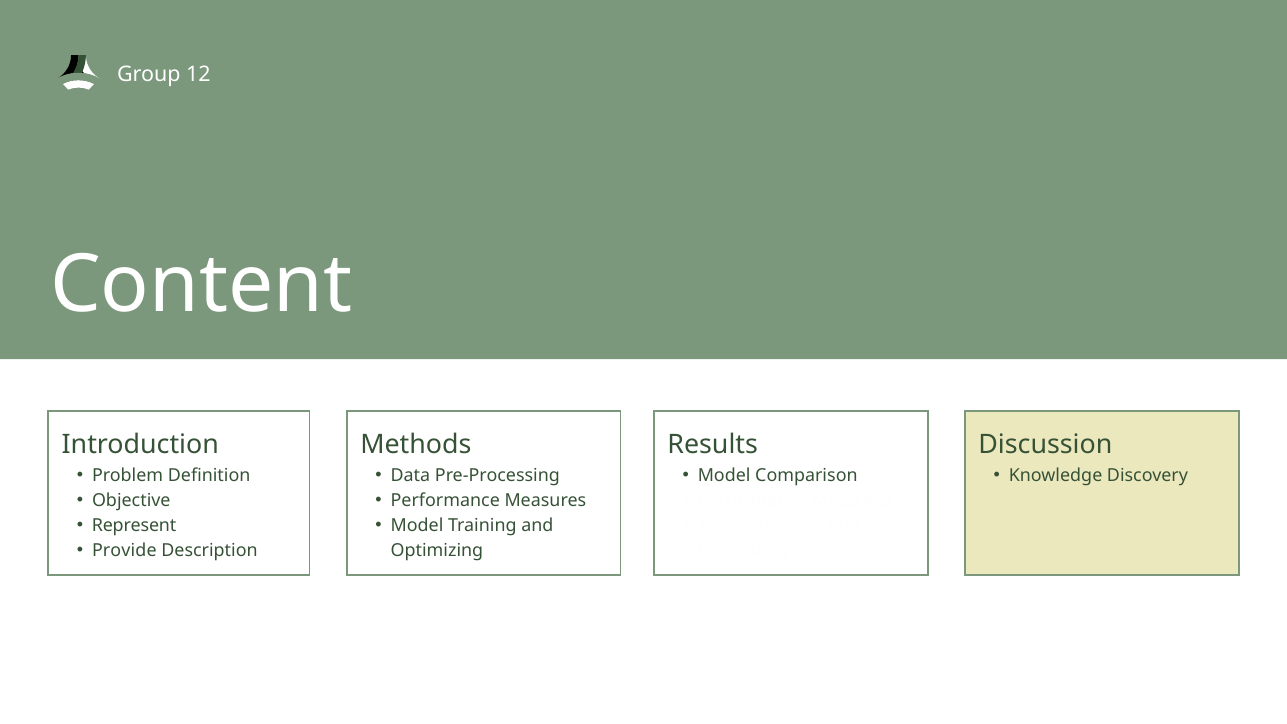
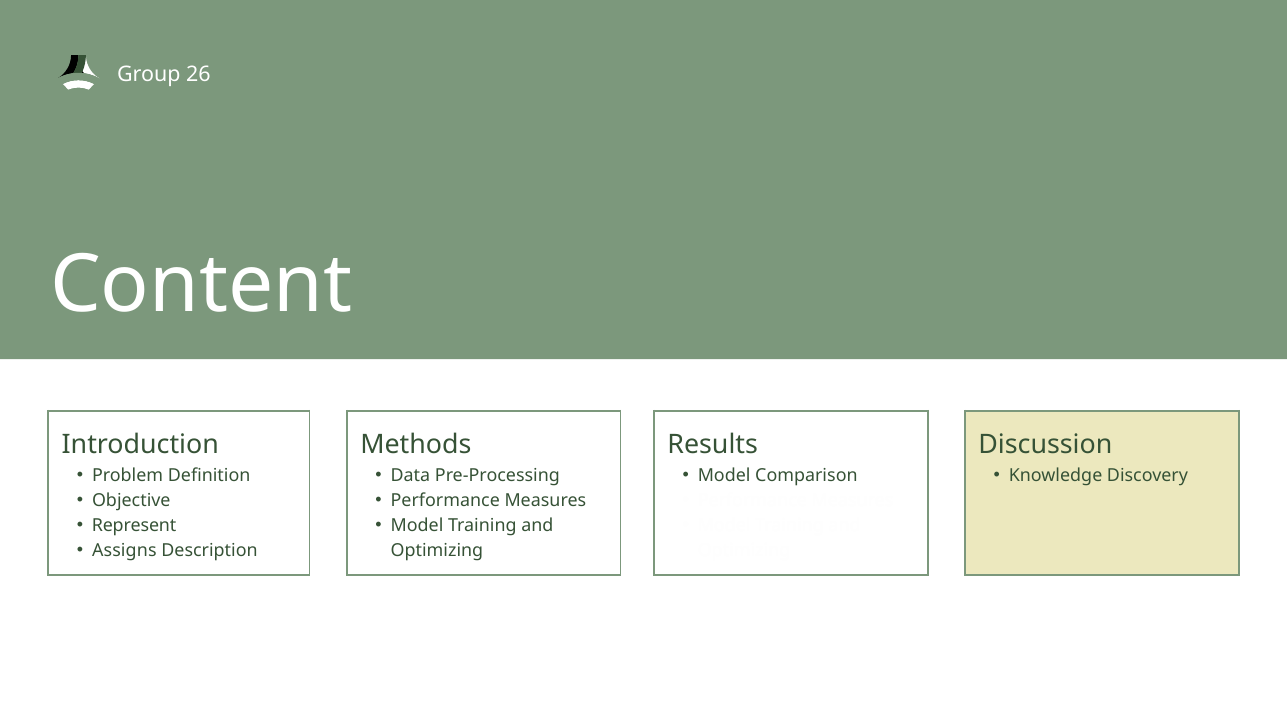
12: 12 -> 26 (198, 74)
Provide: Provide -> Assigns (124, 551)
